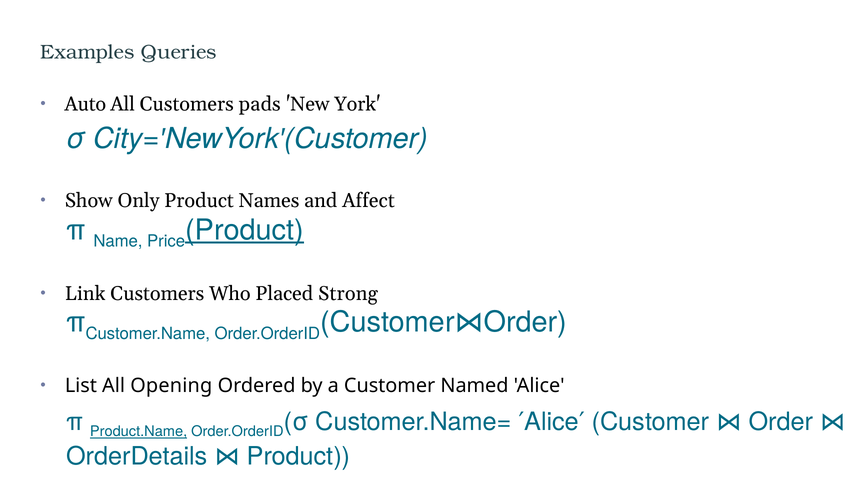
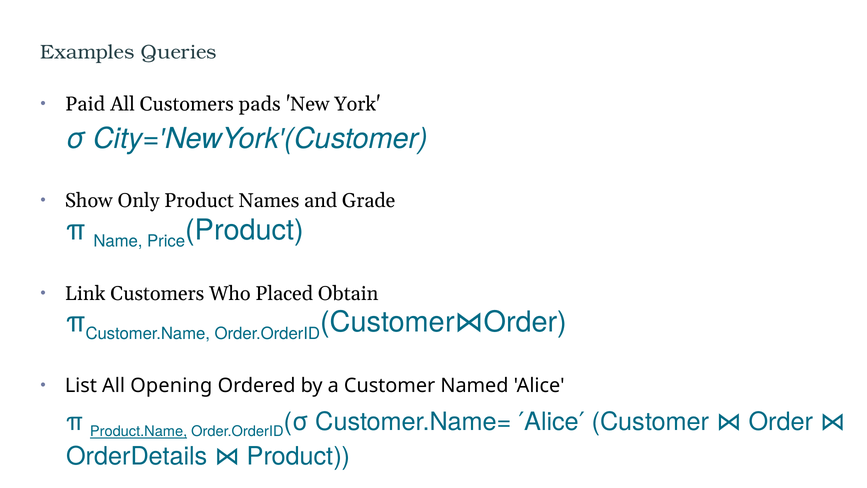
Auto: Auto -> Paid (85, 104)
Affect: Affect -> Grade (369, 201)
Product underline: present -> none (245, 230)
Strong: Strong -> Obtain (348, 293)
